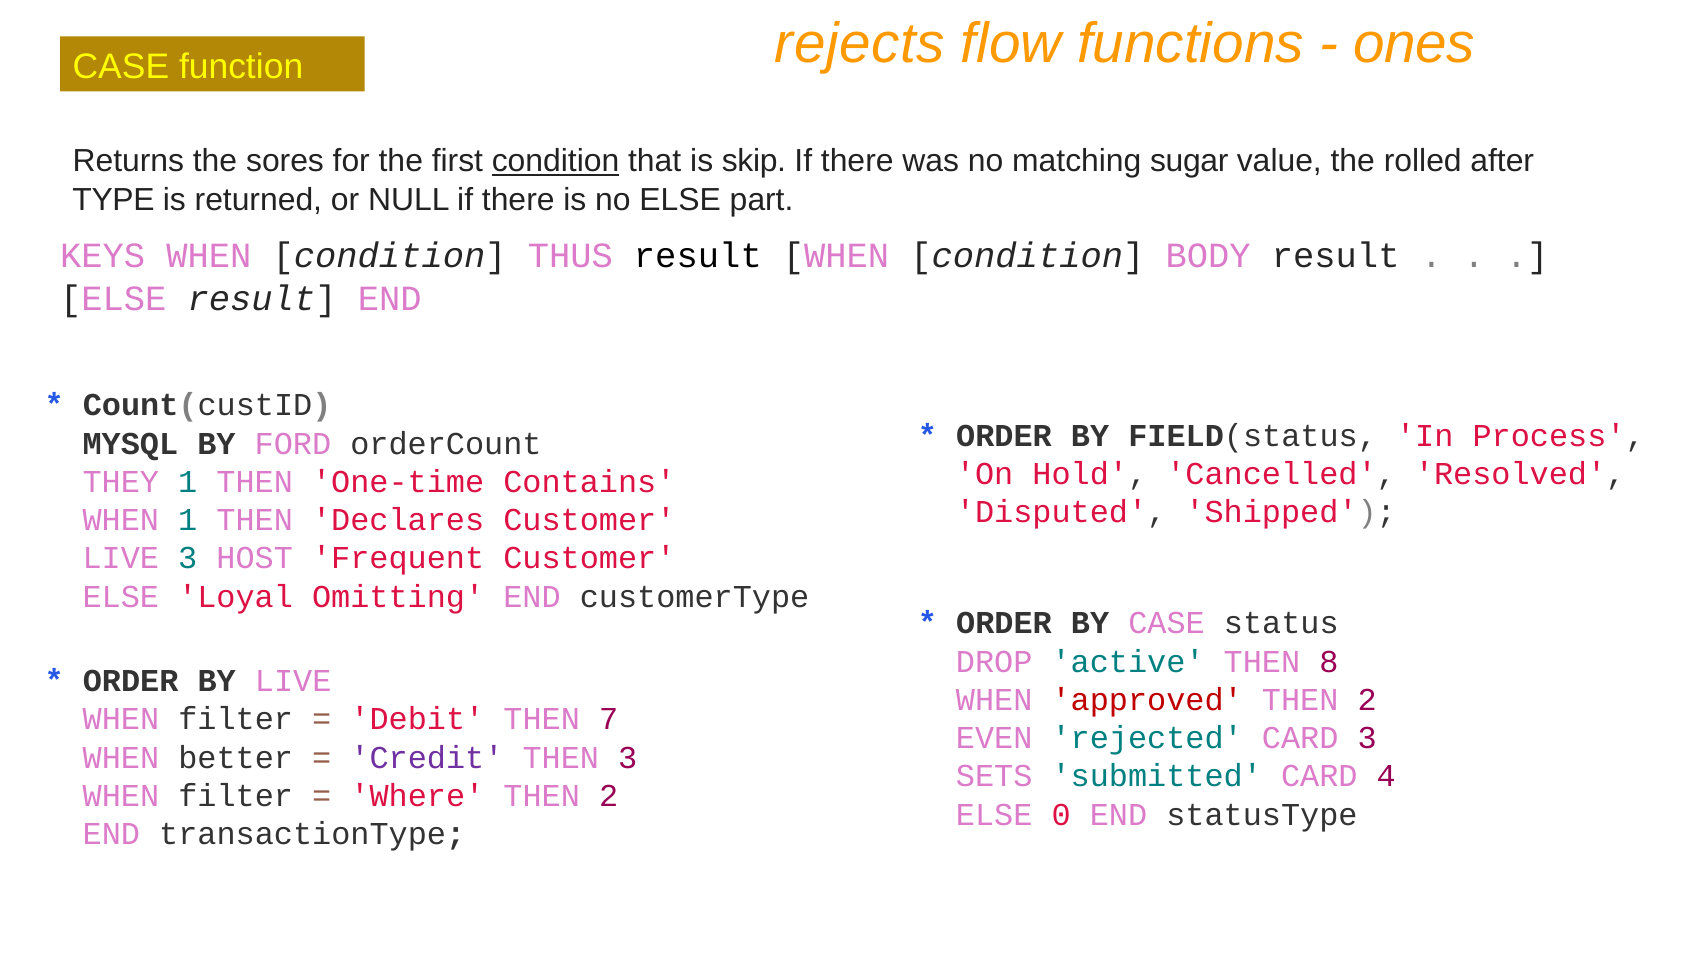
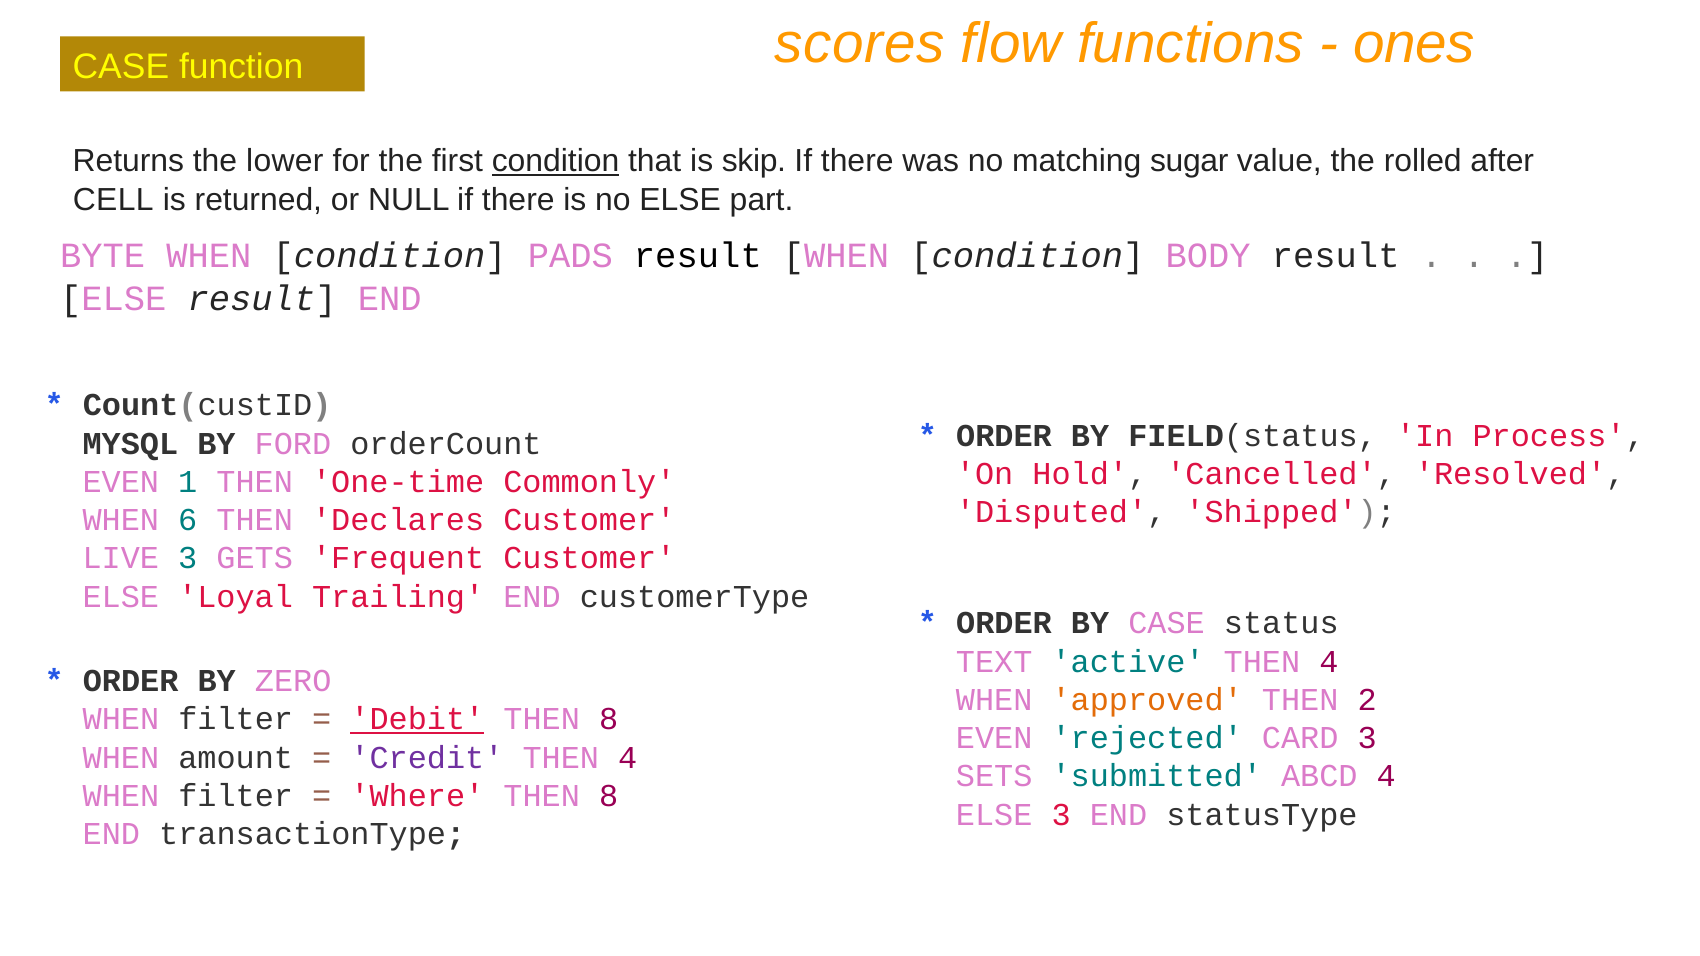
rejects: rejects -> scores (860, 44)
sores: sores -> lower (285, 161)
TYPE: TYPE -> CELL (113, 200)
KEYS: KEYS -> BYTE (103, 256)
THUS: THUS -> PADS (570, 256)
THEY: THEY -> EVEN (121, 482)
Contains: Contains -> Commonly (589, 482)
WHEN 1: 1 -> 6 (188, 520)
HOST: HOST -> GETS (255, 559)
Omitting: Omitting -> Trailing (398, 597)
DROP: DROP -> TEXT (994, 662)
active THEN 8: 8 -> 4 (1329, 662)
BY LIVE: LIVE -> ZERO (293, 681)
approved colour: red -> orange (1147, 700)
Debit underline: none -> present (417, 719)
7: 7 -> 8 (609, 719)
better: better -> amount (236, 758)
3: 3 -> 4 (628, 758)
submitted CARD: CARD -> ABCD (1319, 777)
2: 2 -> 8 (609, 796)
ELSE 0: 0 -> 3 (1061, 815)
